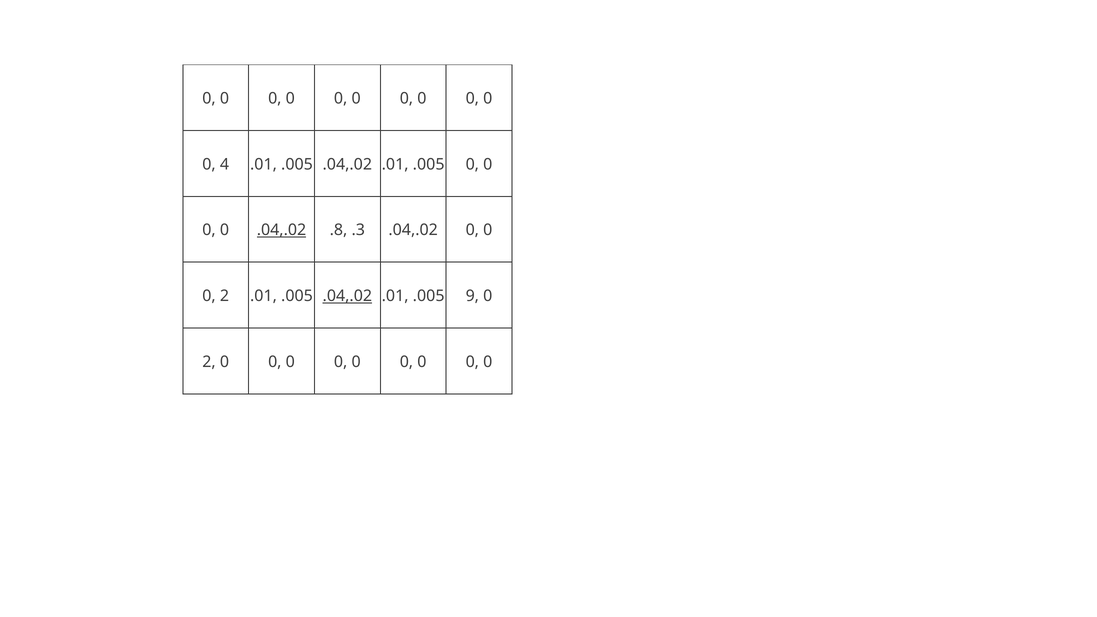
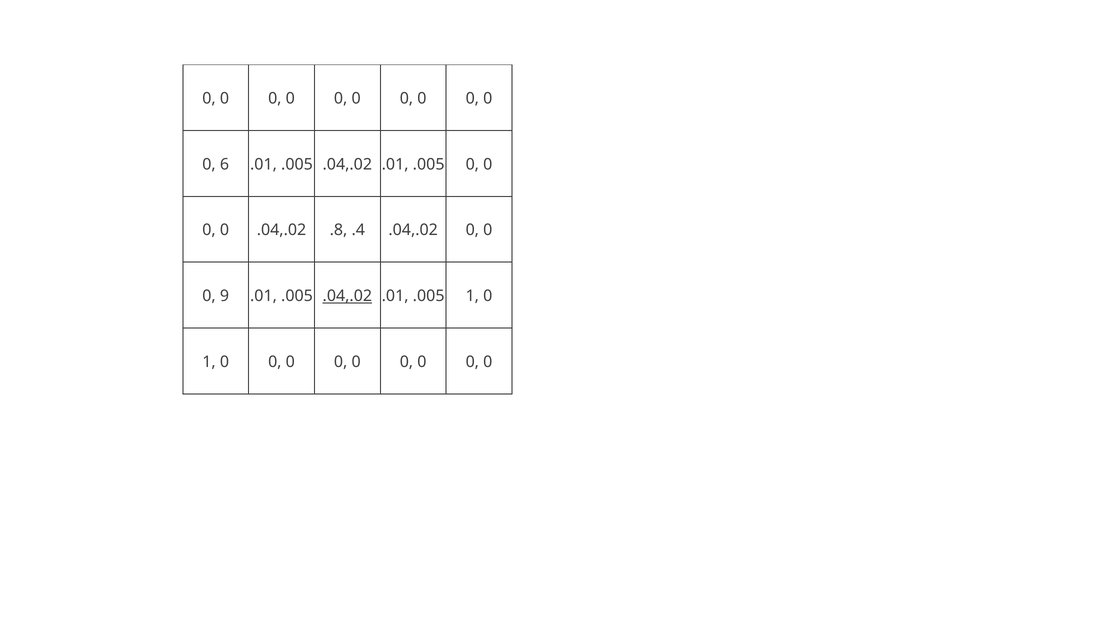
4: 4 -> 6 (224, 164)
.04,.02 underline: present -> none (282, 230)
.3: .3 -> .4 (358, 230)
2: 2 -> 9 (224, 296)
.005 9: 9 -> 1 (472, 296)
2: 2 -> 1 (209, 362)
